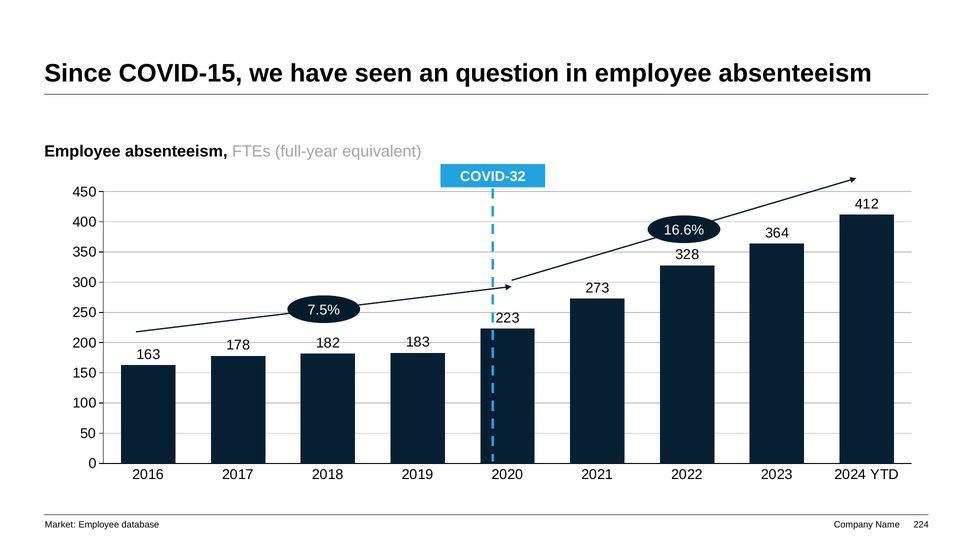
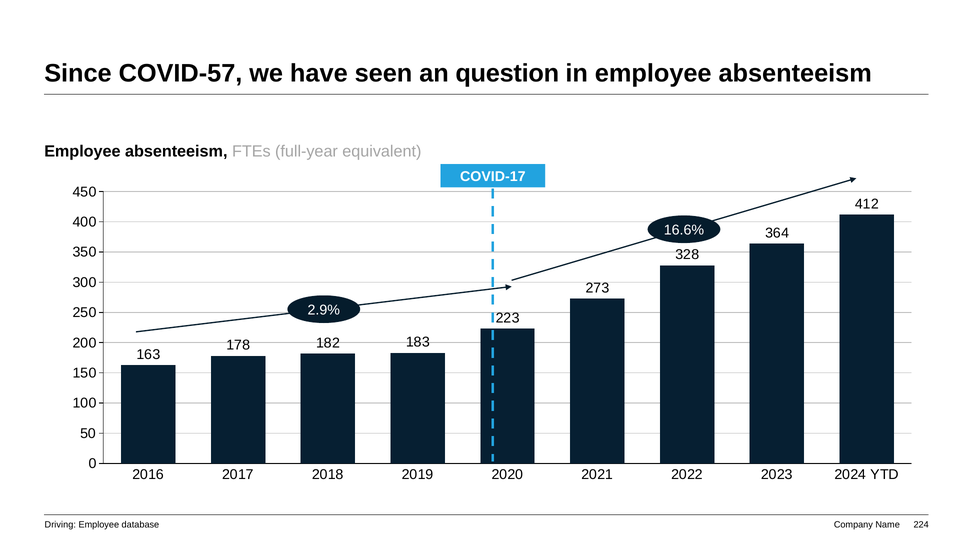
COVID-15: COVID-15 -> COVID-57 (180, 73)
COVID-32: COVID-32 -> COVID-17 (493, 177)
7.5%: 7.5% -> 2.9% (324, 310)
Market: Market -> Driving (60, 525)
